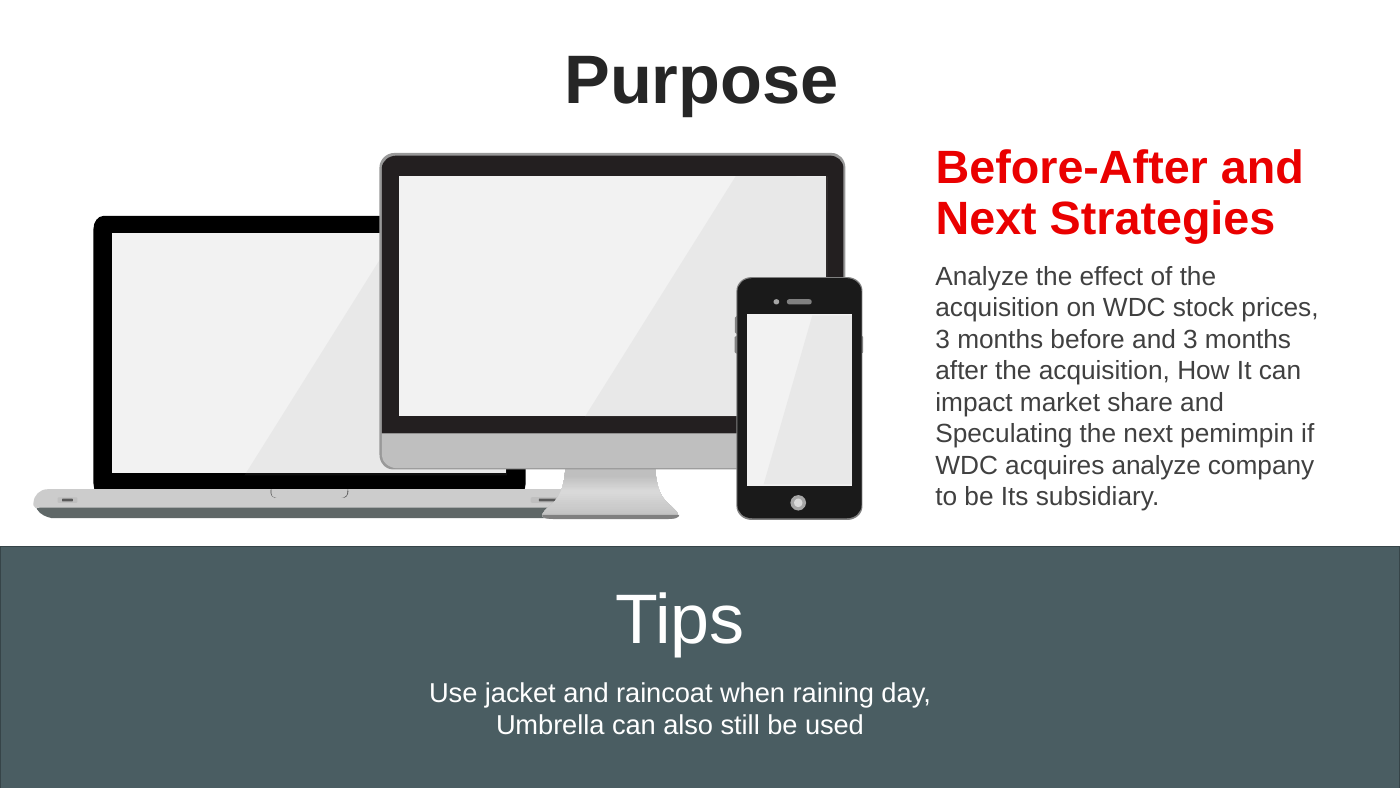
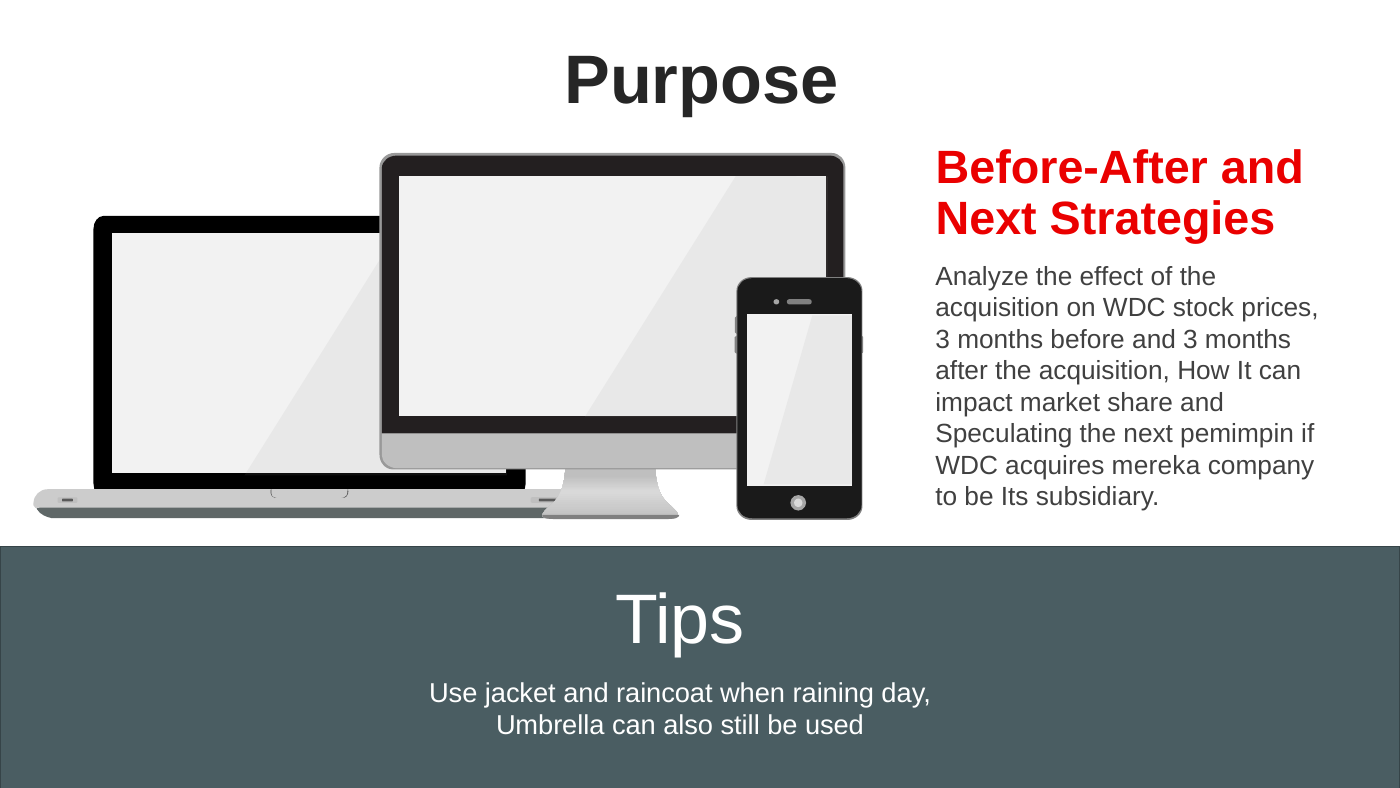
acquires analyze: analyze -> mereka (1156, 465)
